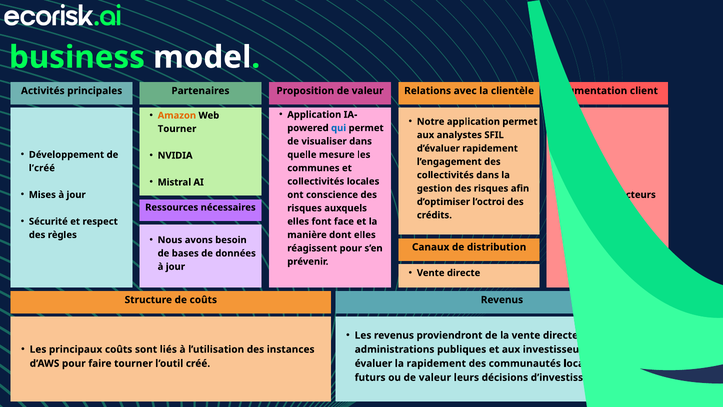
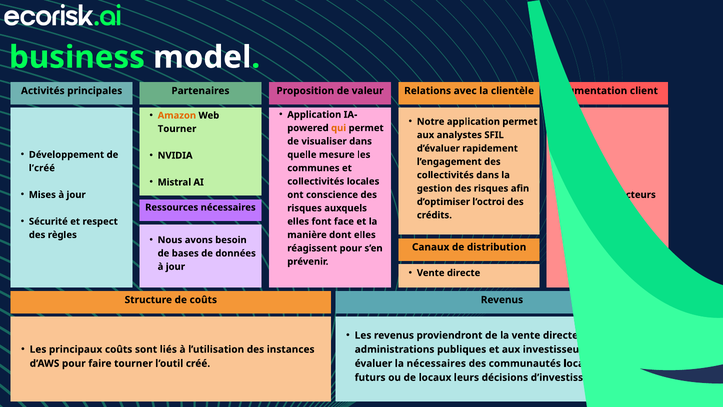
qui colour: blue -> orange (339, 128)
la rapidement: rapidement -> nécessaires (436, 363)
ou de valeur: valeur -> locaux (435, 377)
